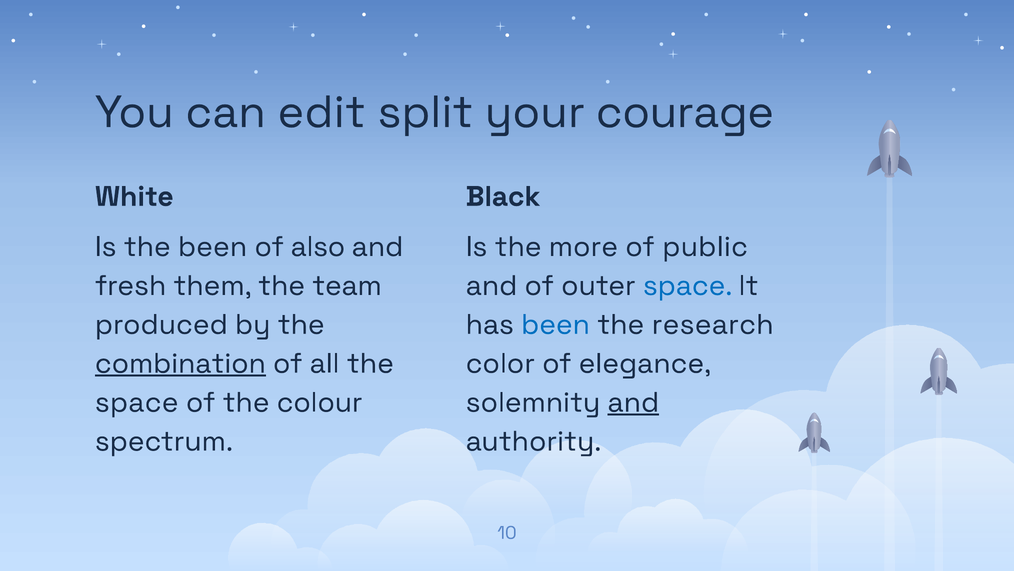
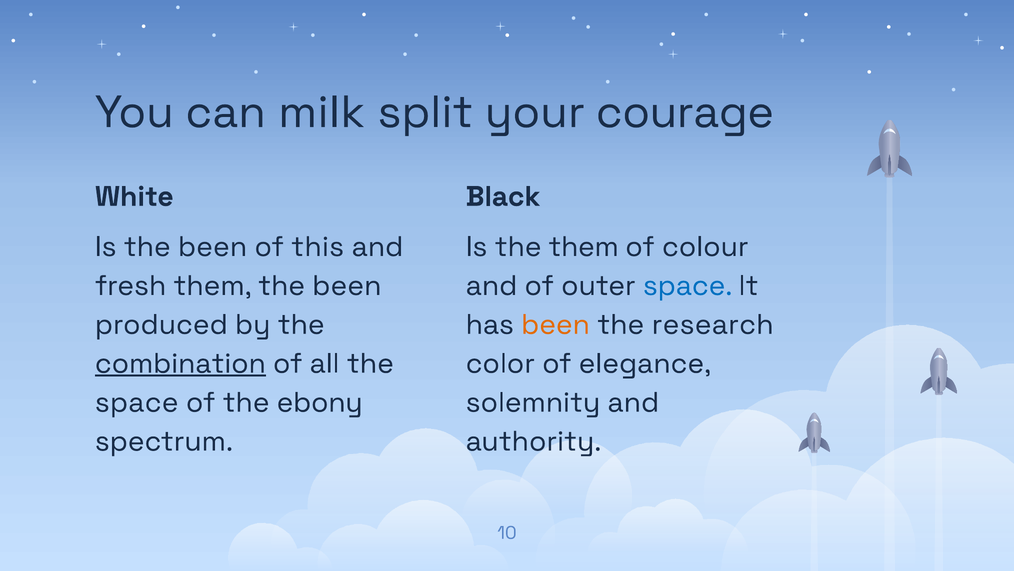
edit: edit -> milk (322, 112)
also: also -> this (318, 246)
the more: more -> them (584, 246)
public: public -> colour (705, 246)
team: team -> been (347, 285)
been colour: blue -> orange (556, 324)
colour: colour -> ebony (320, 402)
and underline: present -> none (633, 402)
